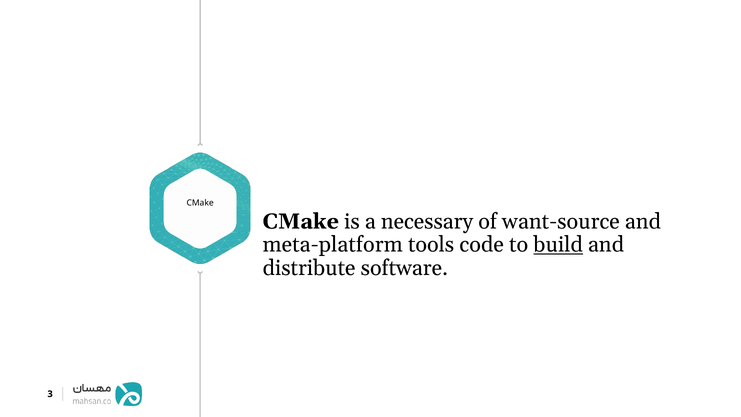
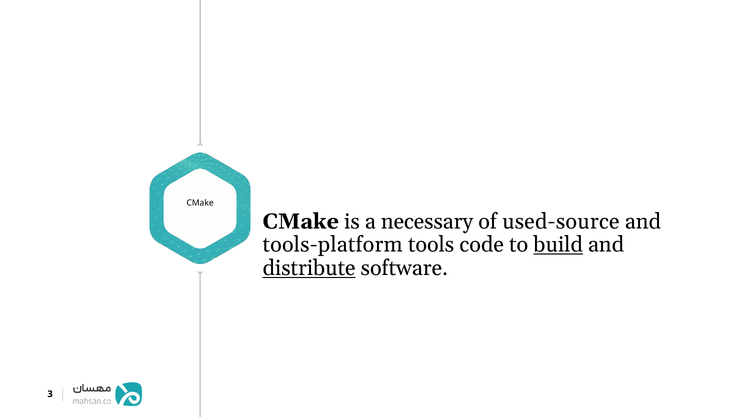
want-source: want-source -> used-source (561, 221)
meta-platform: meta-platform -> tools-platform (333, 245)
distribute underline: none -> present (309, 268)
